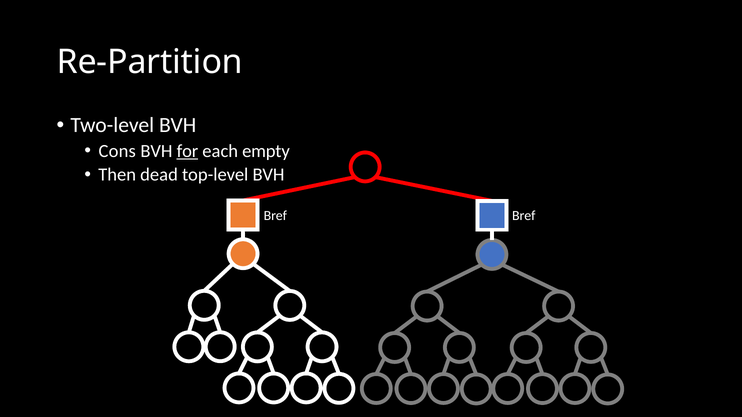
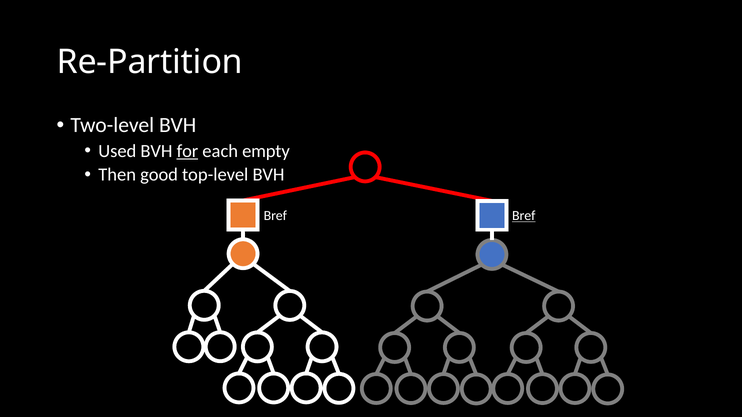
Cons: Cons -> Used (117, 151)
dead: dead -> good (159, 175)
Bref underline: none -> present (524, 216)
